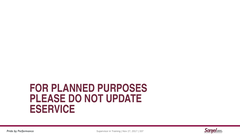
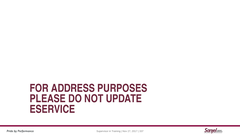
PLANNED: PLANNED -> ADDRESS (73, 88)
